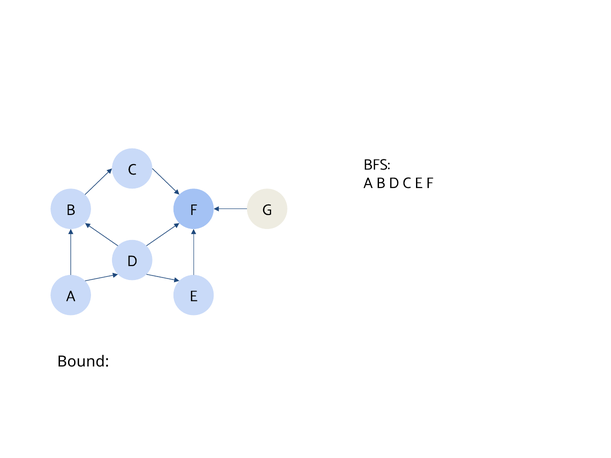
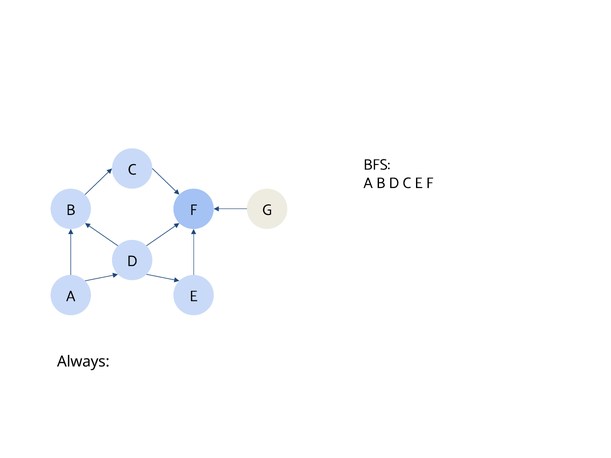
Bound: Bound -> Always (83, 362)
